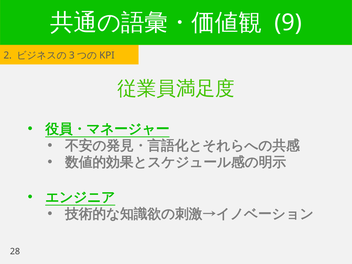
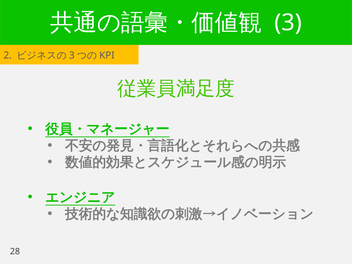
9: 9 -> 3 (288, 23)
